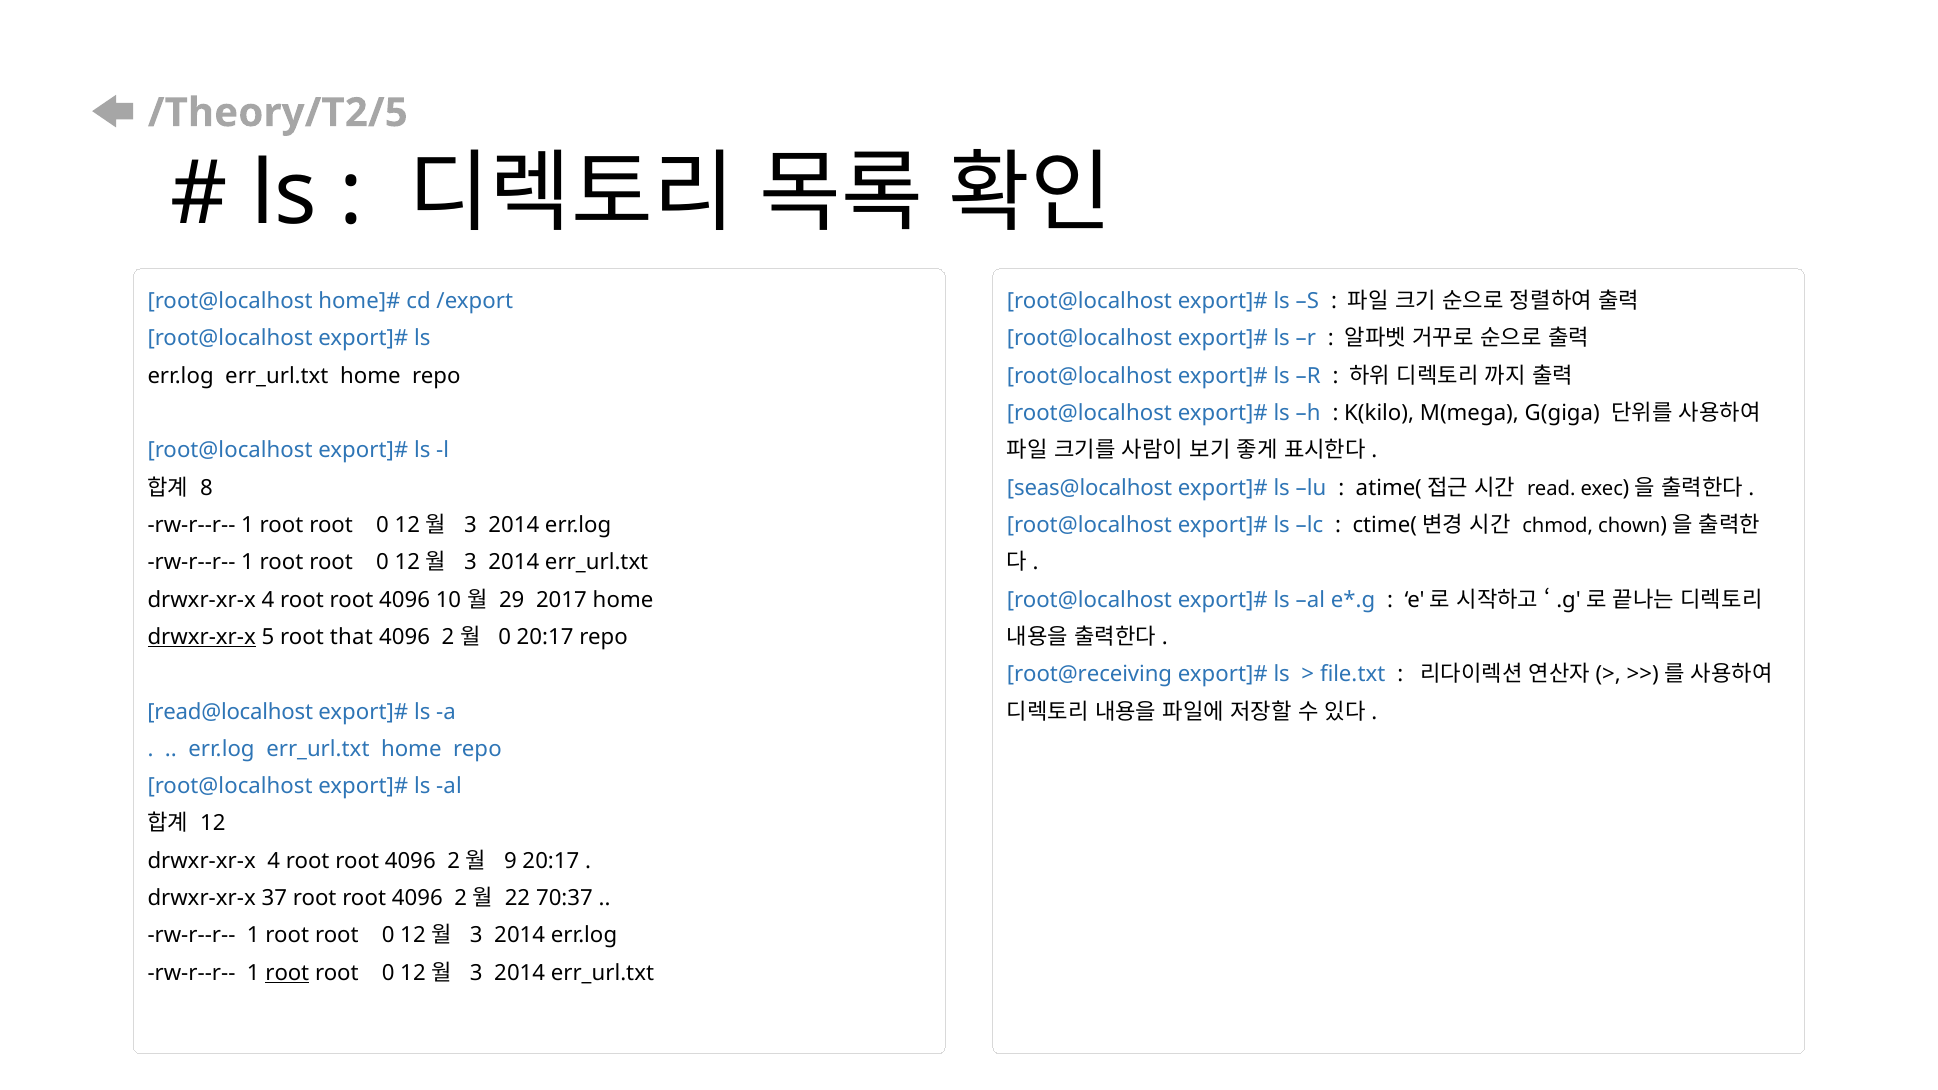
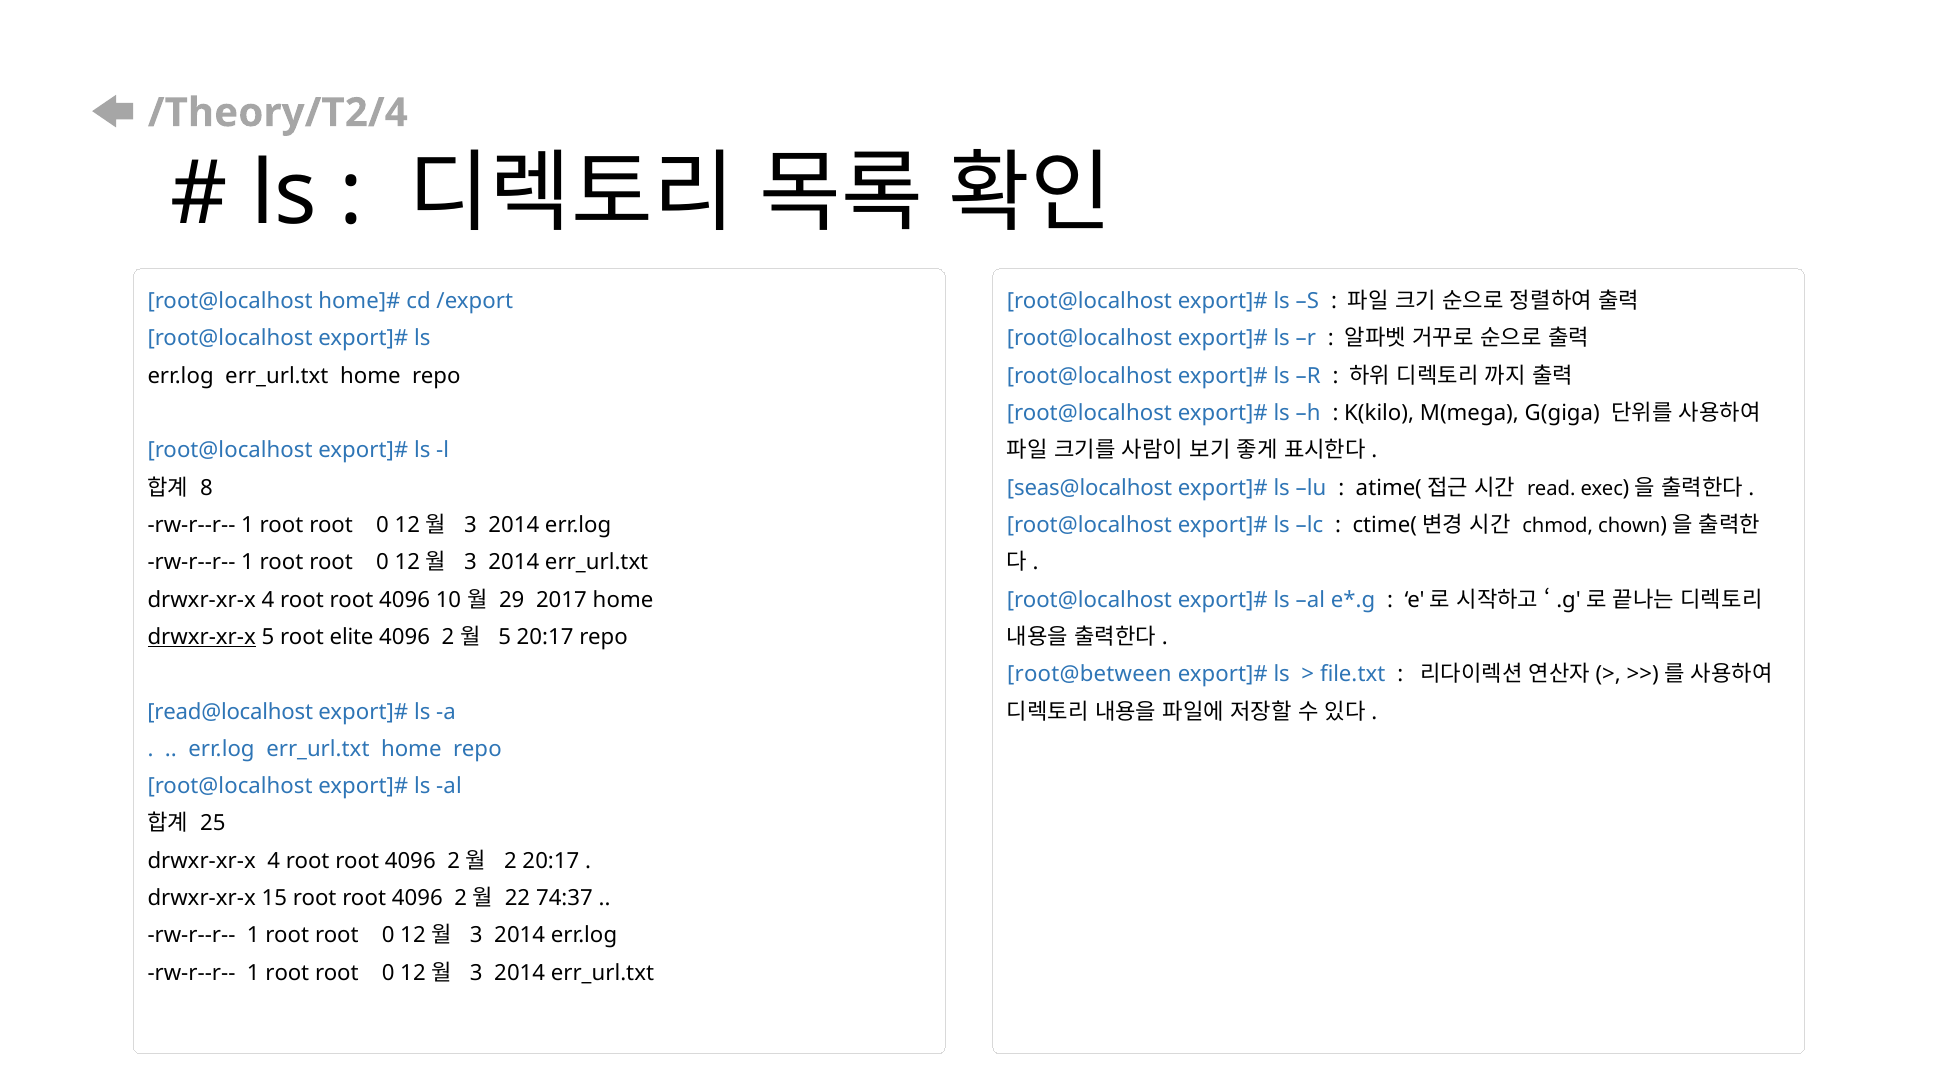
/Theory/T2/5: /Theory/T2/5 -> /Theory/T2/4 (278, 113)
that: that -> elite (352, 637)
0: 0 -> 5 (505, 637)
root@receiving: root@receiving -> root@between (1089, 674)
12: 12 -> 25 (213, 824)
9: 9 -> 2 (510, 861)
37: 37 -> 15 (274, 898)
70:37: 70:37 -> 74:37 (564, 898)
root underline: present -> none (287, 973)
